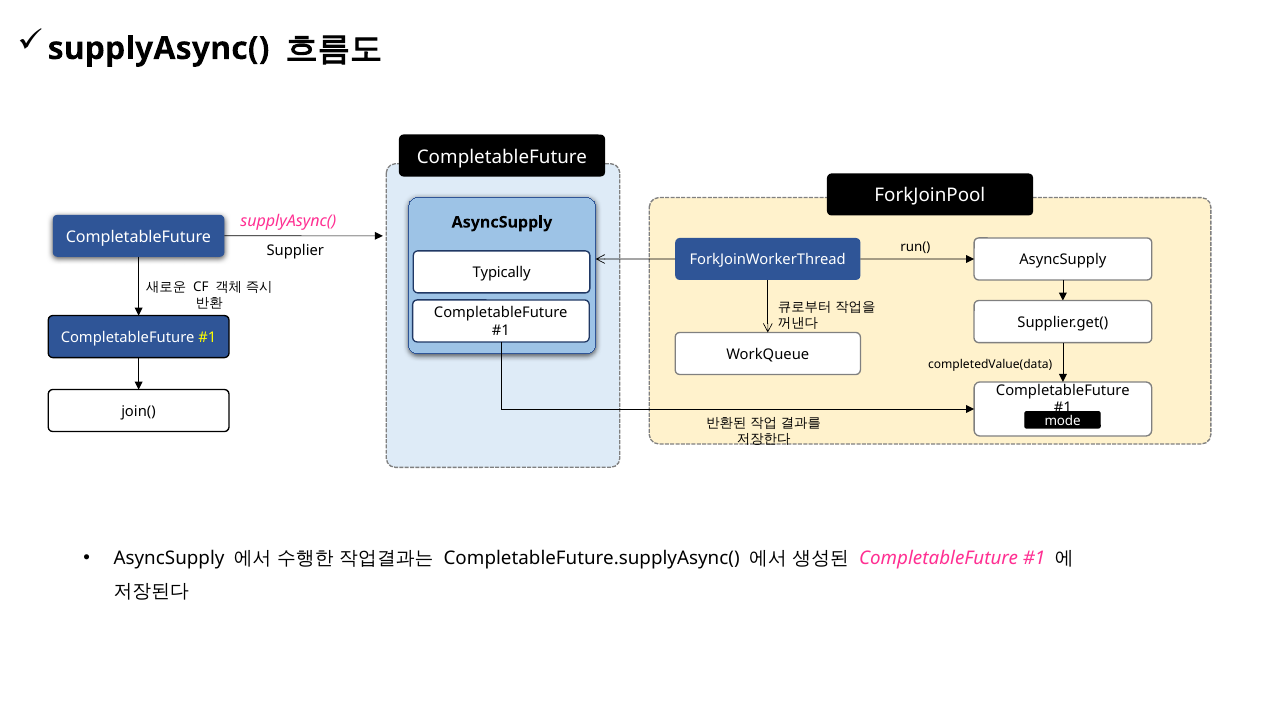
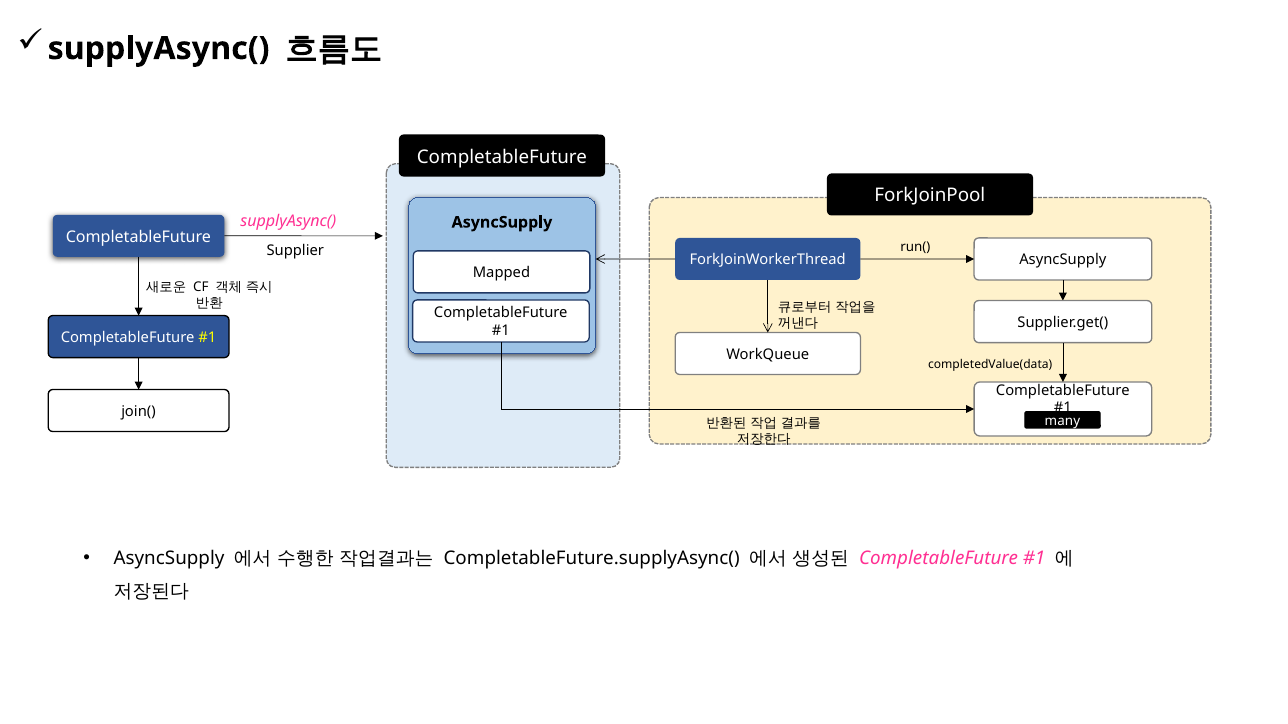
Typically: Typically -> Mapped (501, 273)
mode: mode -> many (1062, 421)
